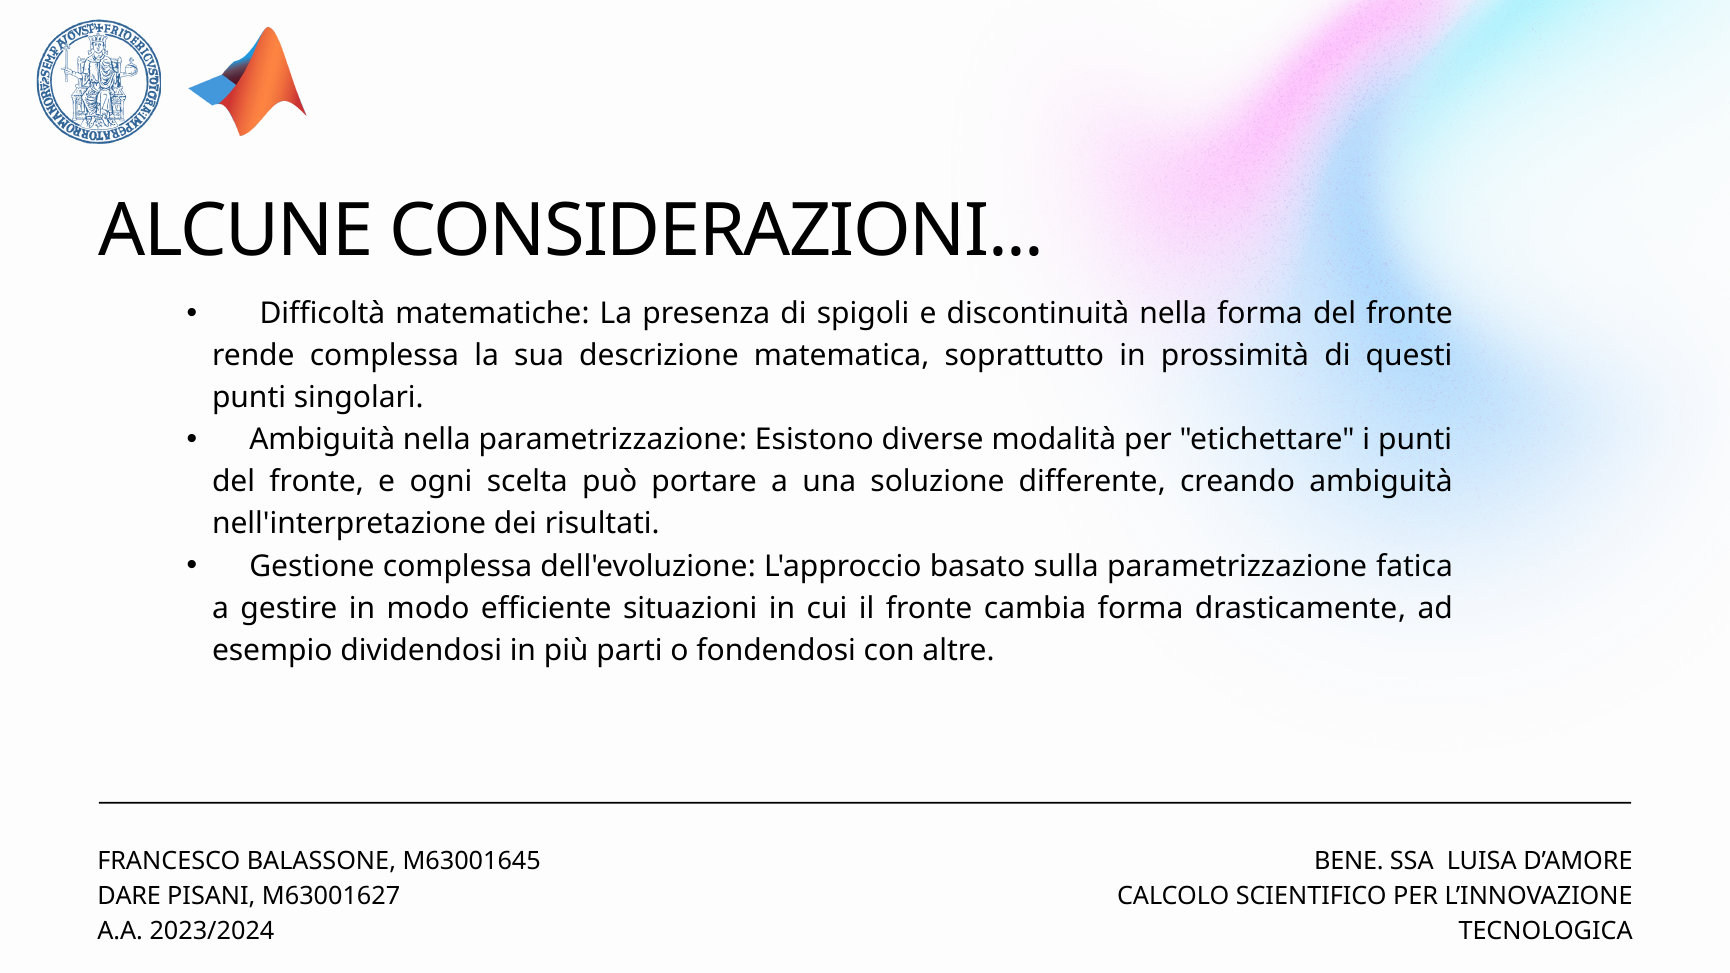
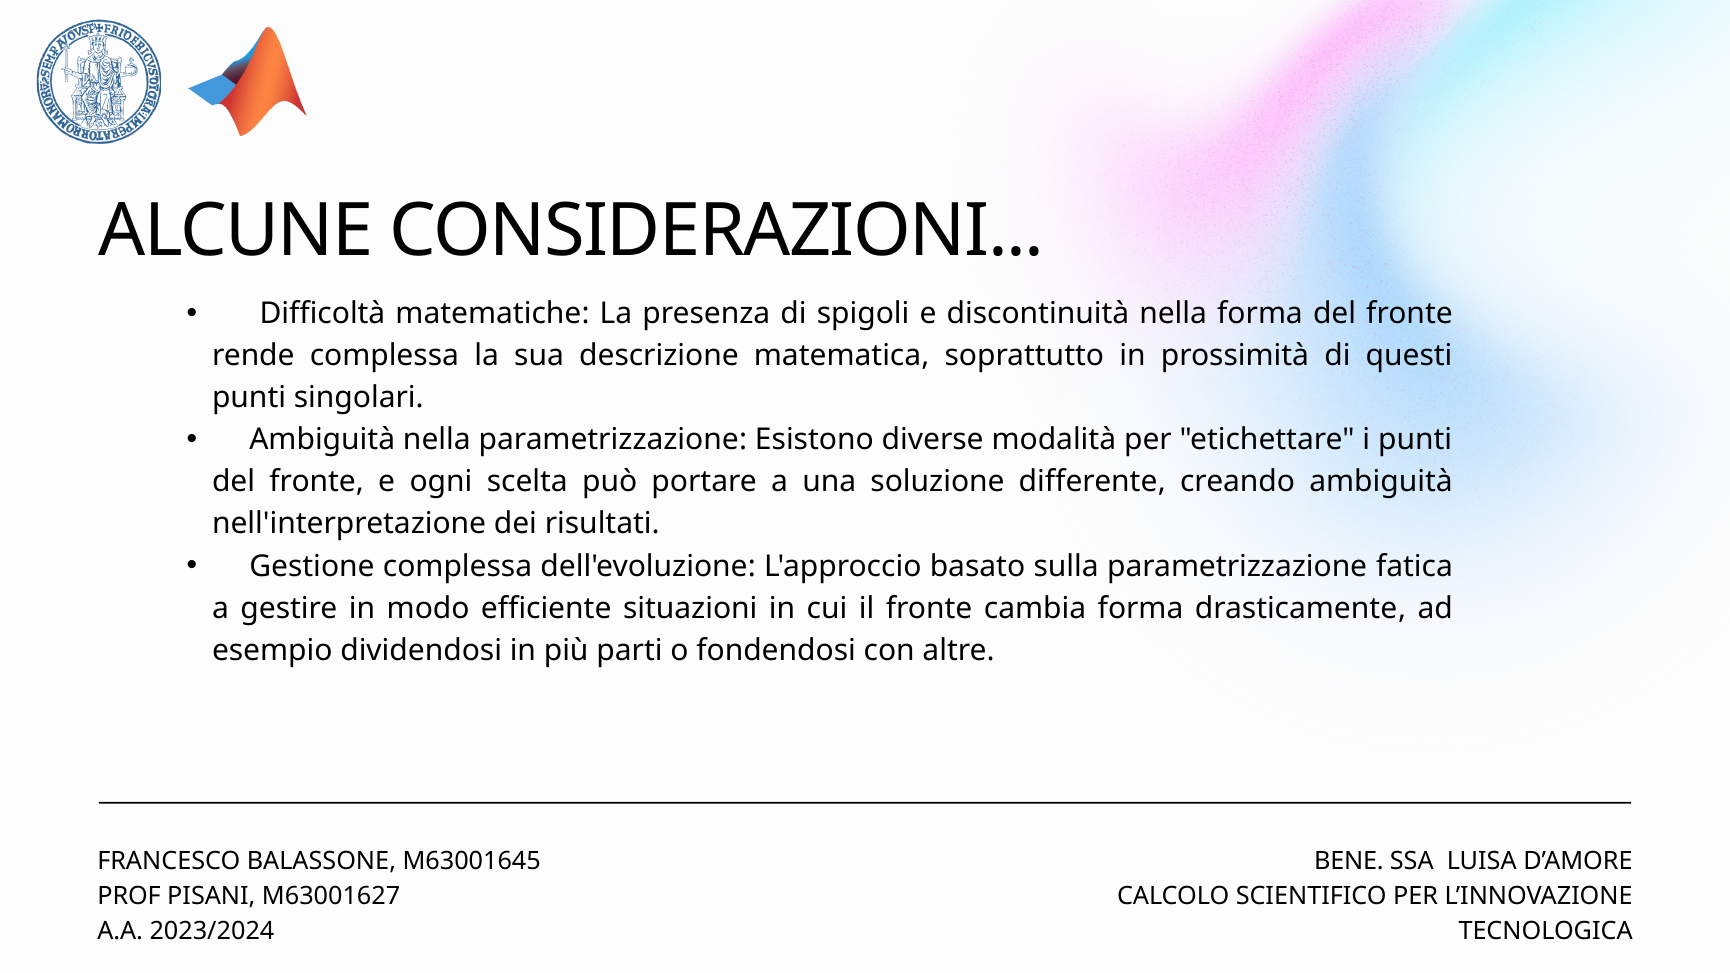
DARE: DARE -> PROF (129, 896)
